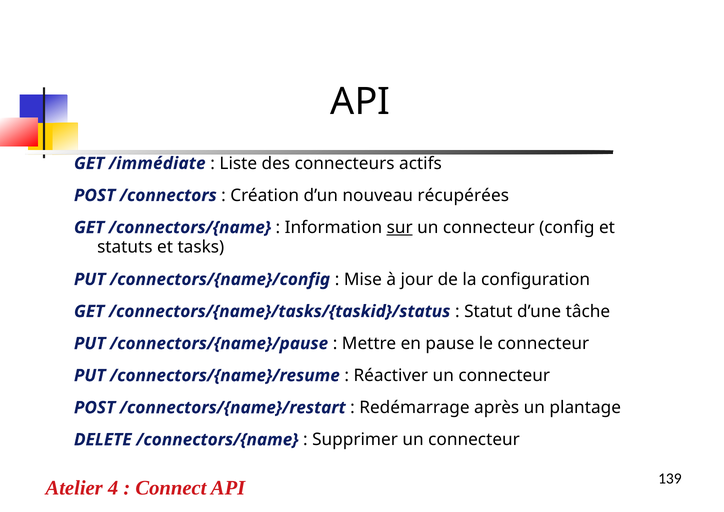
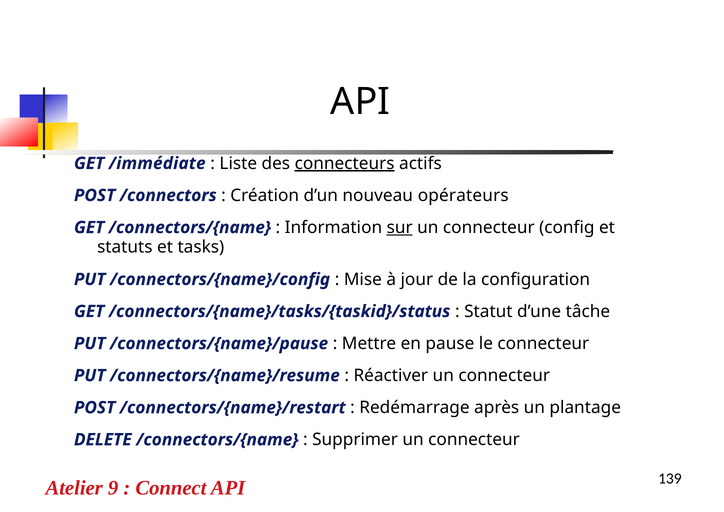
connecteurs underline: none -> present (345, 163)
récupérées: récupérées -> opérateurs (463, 195)
4: 4 -> 9 (113, 488)
